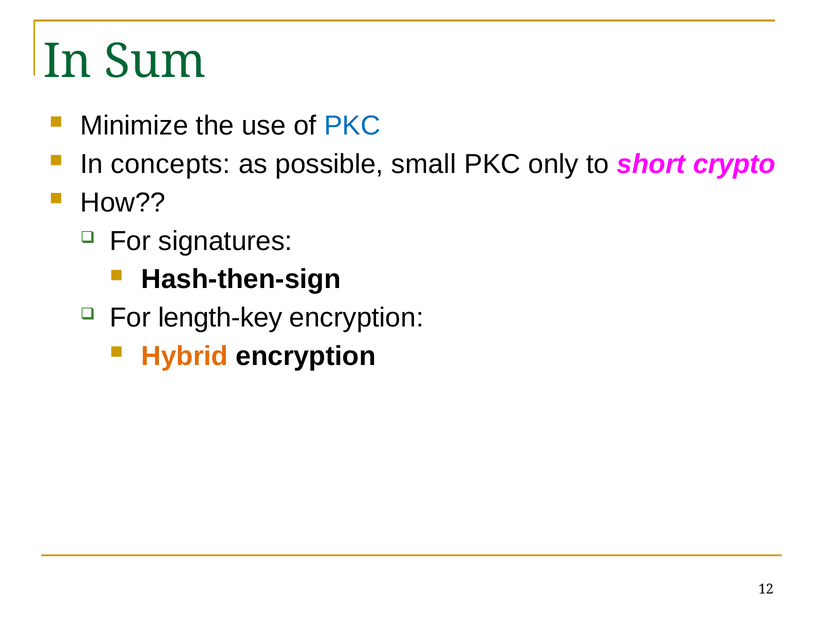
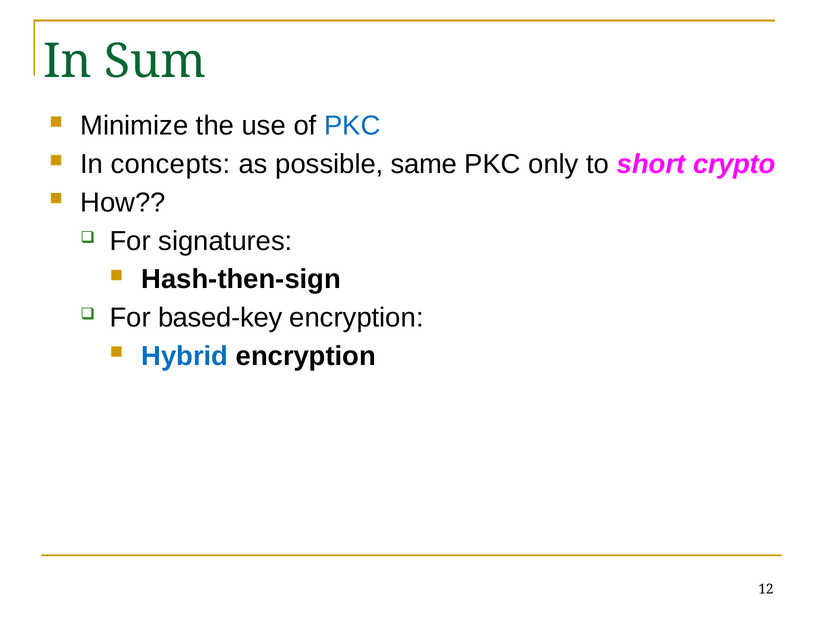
small: small -> same (424, 164)
length-key: length-key -> based-key (220, 318)
Hybrid colour: orange -> blue (185, 356)
